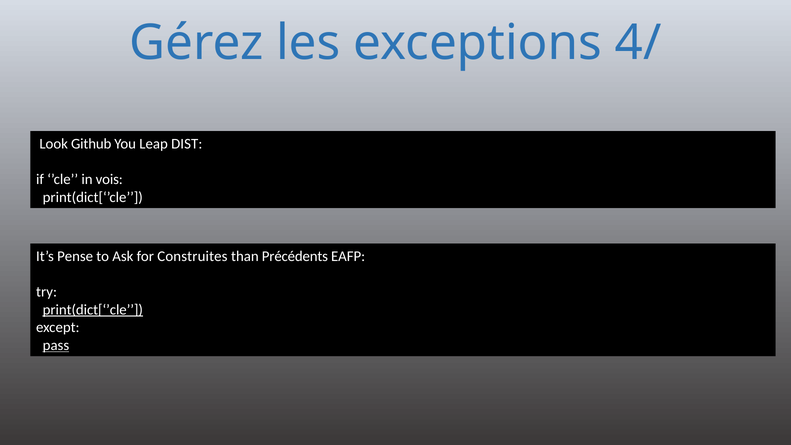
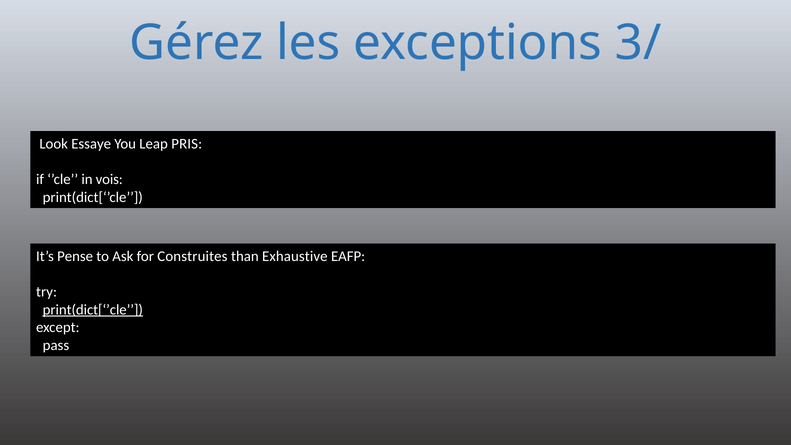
4/: 4/ -> 3/ (638, 43)
Github: Github -> Essaye (91, 144)
DIST: DIST -> PRIS (187, 144)
Précédents: Précédents -> Exhaustive (295, 256)
pass underline: present -> none (56, 345)
